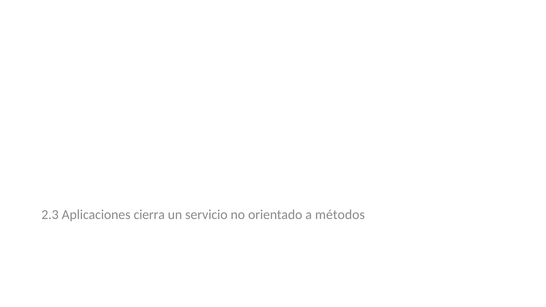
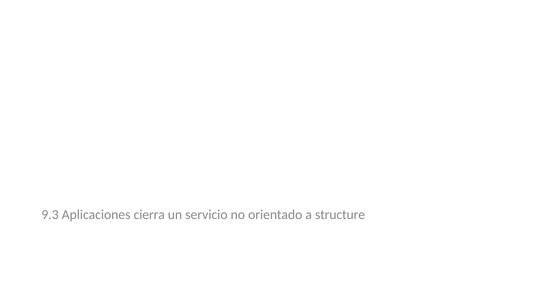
2.3: 2.3 -> 9.3 (50, 215)
métodos: métodos -> structure (340, 215)
